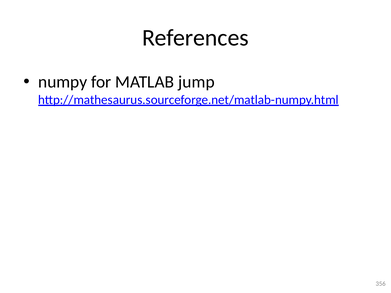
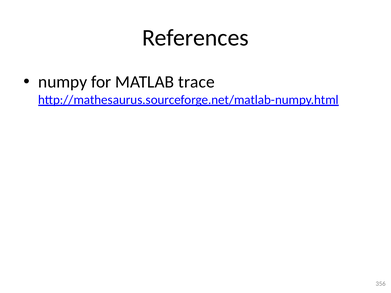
jump: jump -> trace (196, 82)
